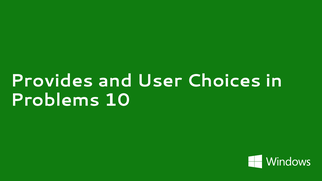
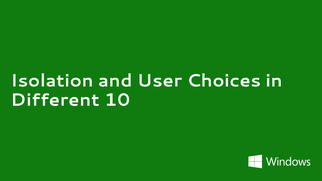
Provides: Provides -> Isolation (52, 81)
Problems: Problems -> Different (55, 100)
